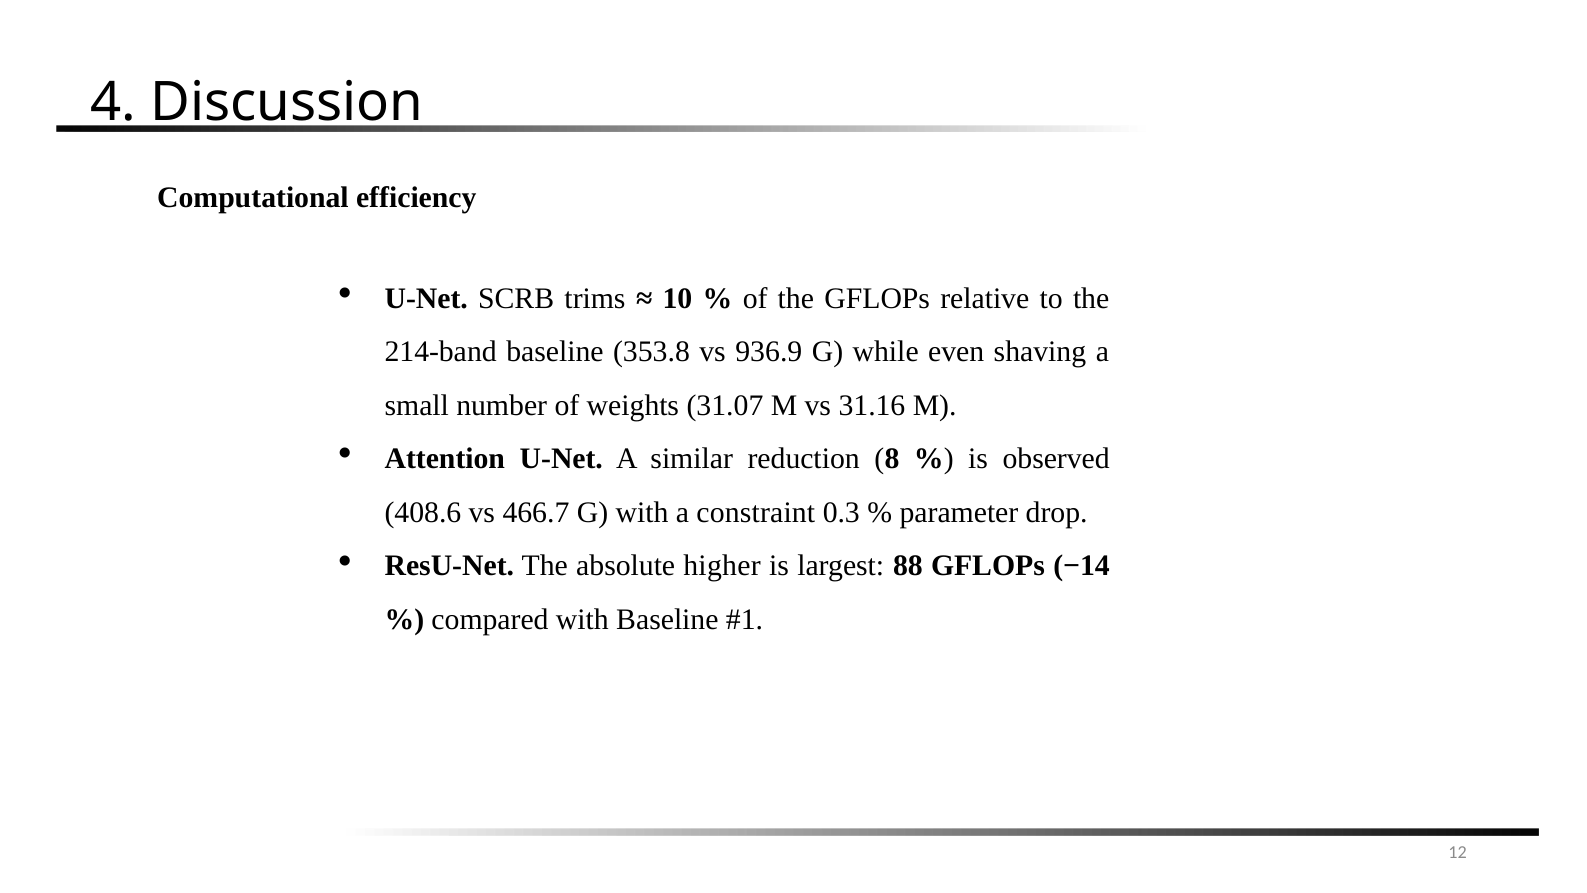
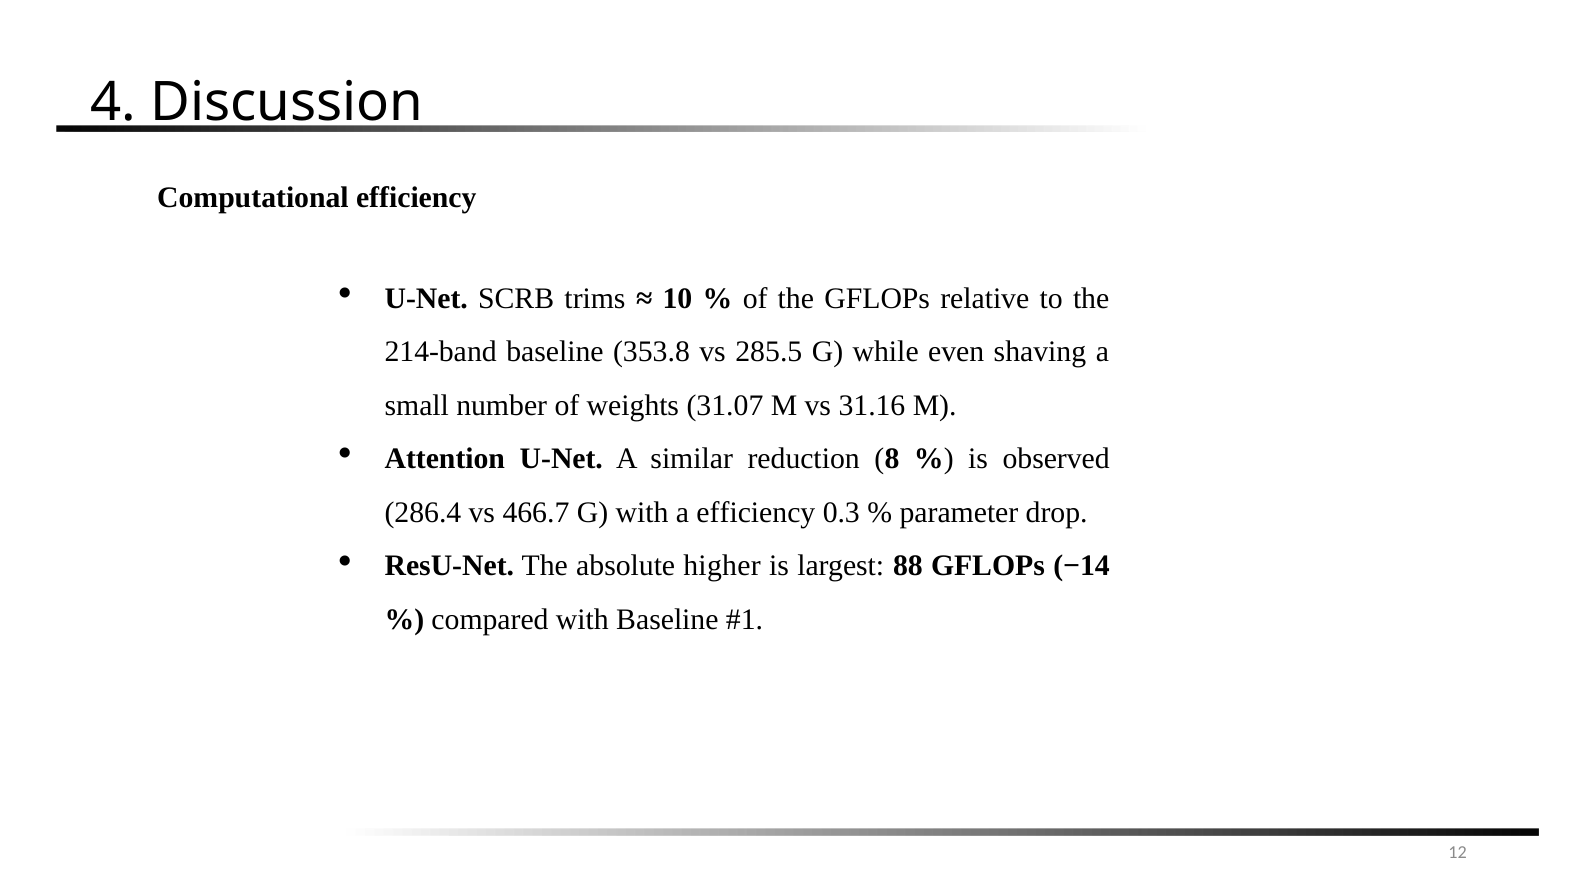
936.9: 936.9 -> 285.5 (769, 352)
408.6: 408.6 -> 286.4 (423, 512)
a constraint: constraint -> efficiency (756, 512)
